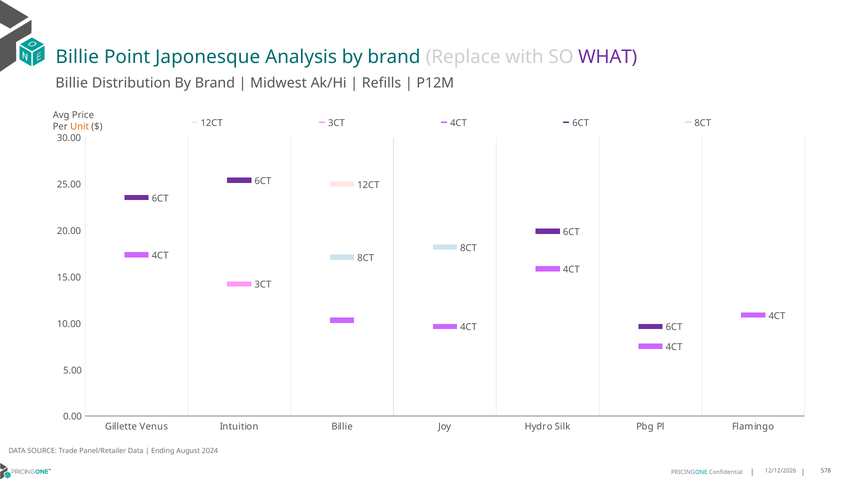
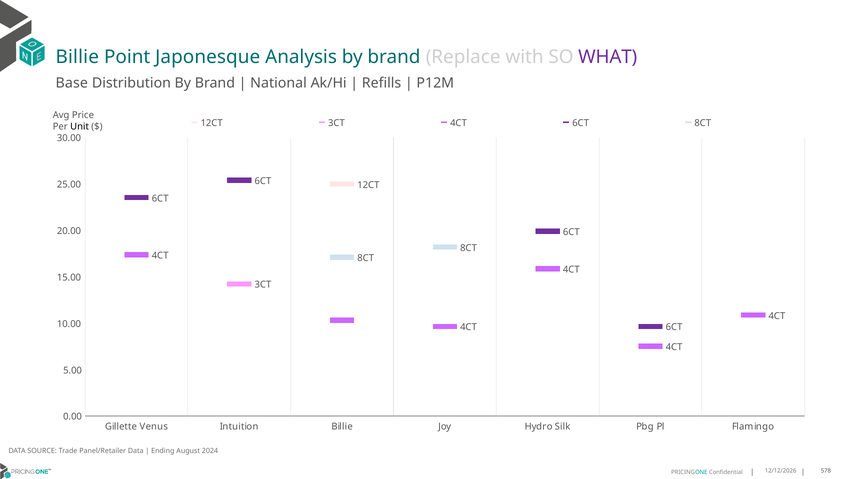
Billie: Billie -> Base (72, 83)
Midwest: Midwest -> National (279, 83)
Unit colour: orange -> black (80, 126)
